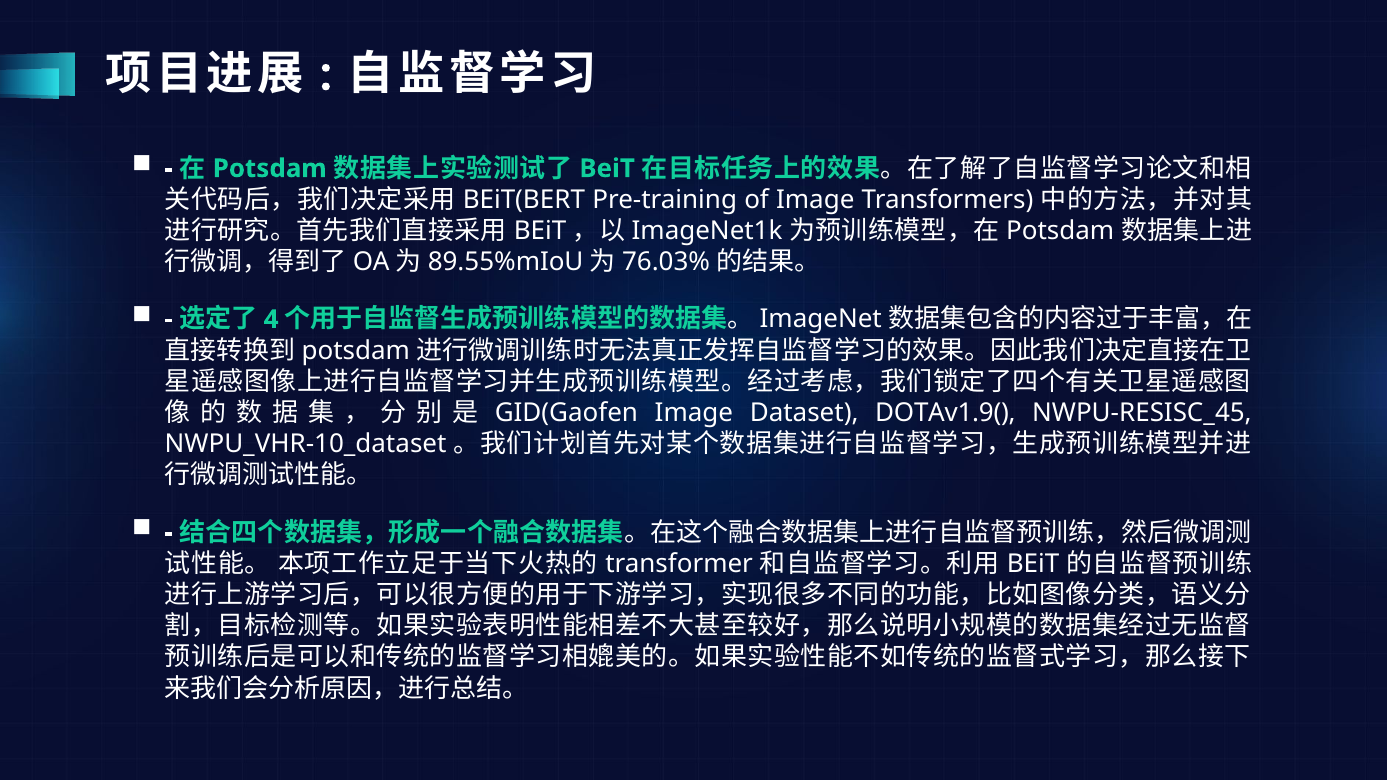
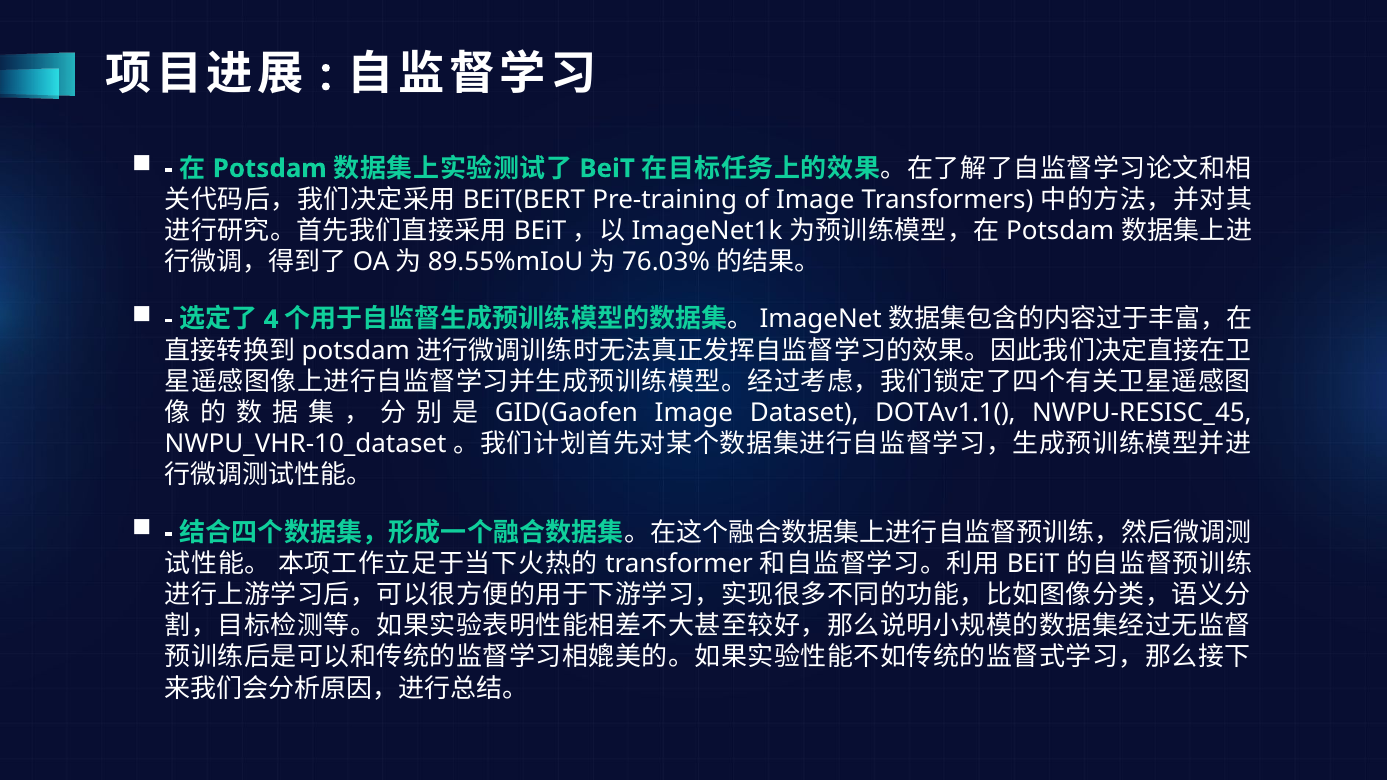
DOTAv1.9(: DOTAv1.9( -> DOTAv1.1( (945, 413)
